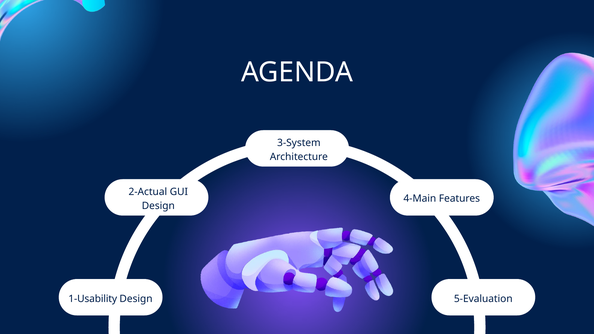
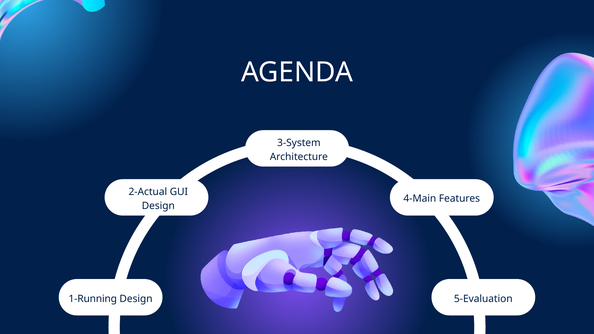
1-Usability: 1-Usability -> 1-Running (93, 299)
